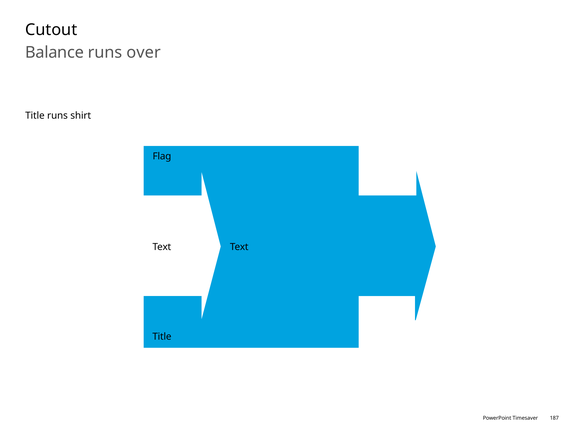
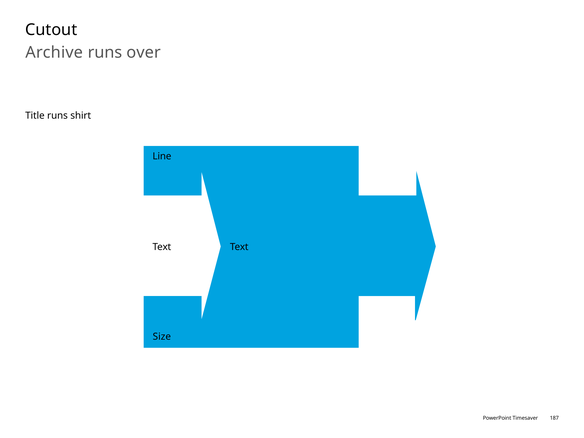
Balance: Balance -> Archive (54, 52)
Flag: Flag -> Line (162, 156)
Title: Title -> Size (162, 337)
